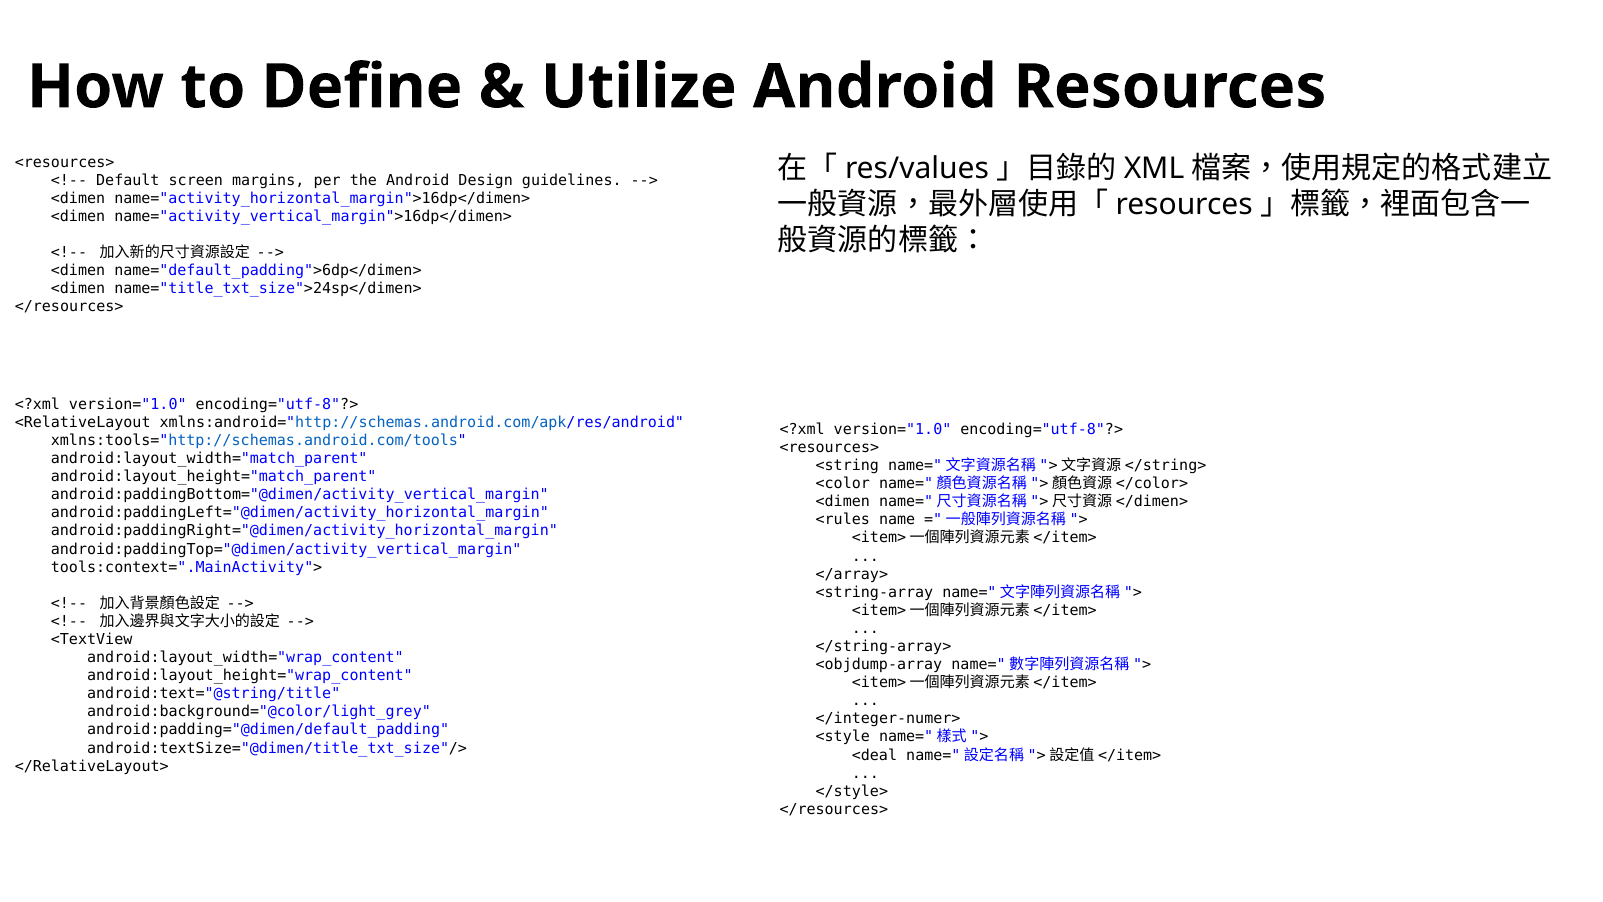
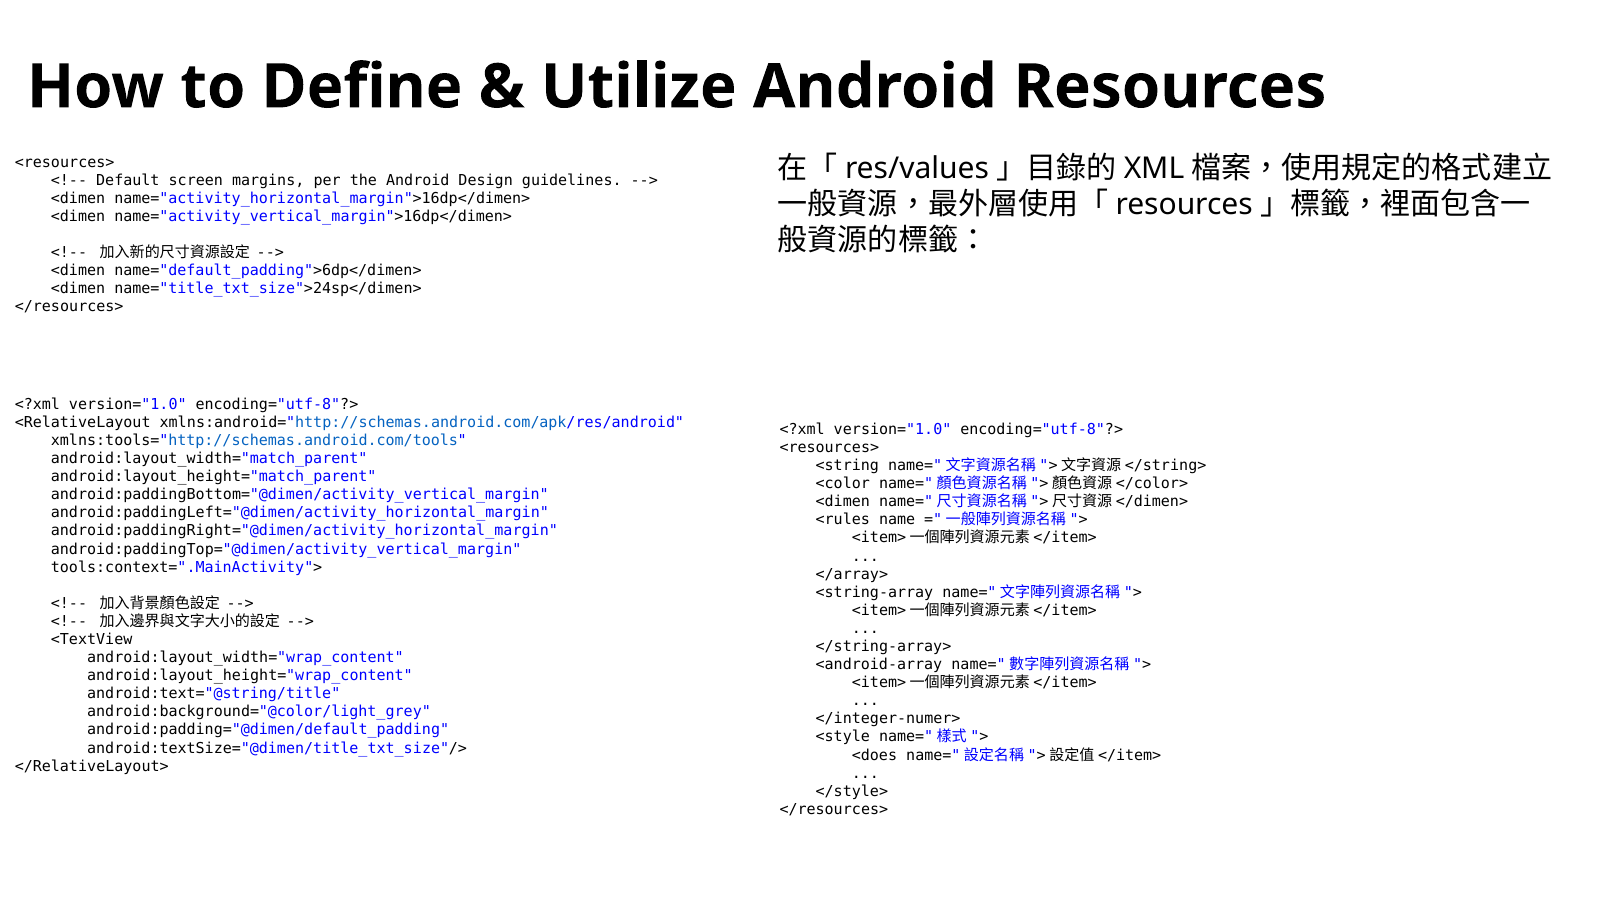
<objdump-array: <objdump-array -> <android-array (879, 664)
<deal: <deal -> <does (874, 755)
